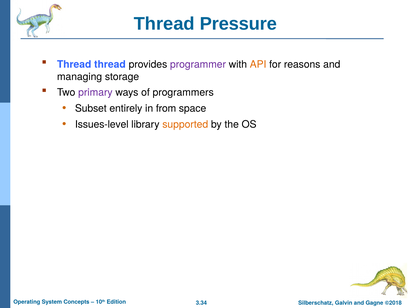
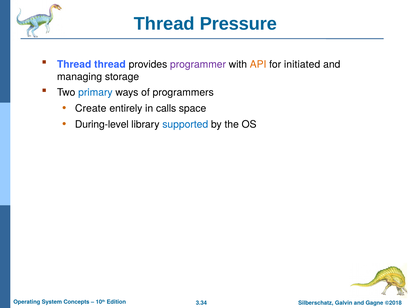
reasons: reasons -> initiated (302, 64)
primary colour: purple -> blue (95, 93)
Subset: Subset -> Create (91, 109)
from: from -> calls (166, 109)
Issues-level: Issues-level -> During-level (102, 124)
supported colour: orange -> blue (185, 124)
